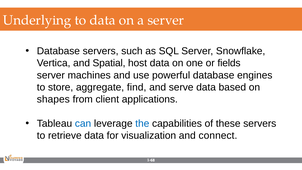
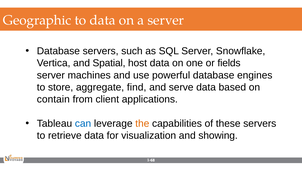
Underlying: Underlying -> Geographic (37, 20)
shapes: shapes -> contain (53, 99)
the colour: blue -> orange (142, 123)
connect: connect -> showing (218, 136)
